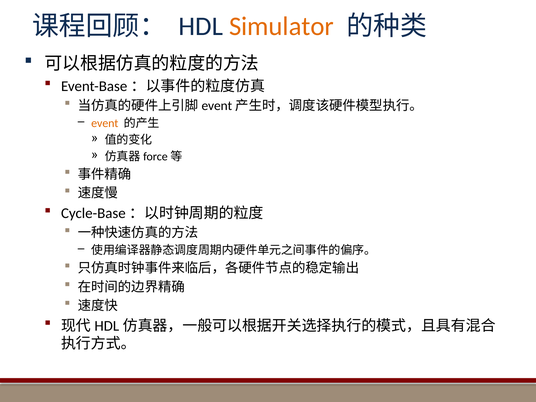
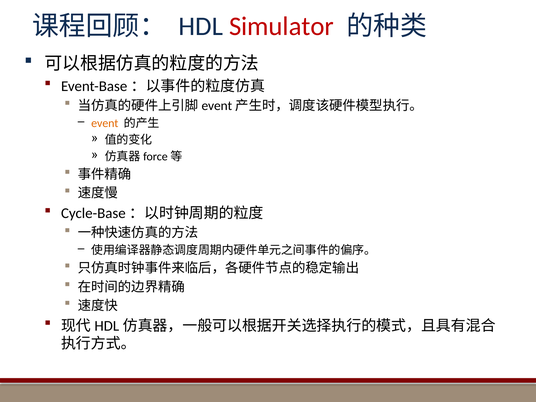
Simulator colour: orange -> red (281, 26)
